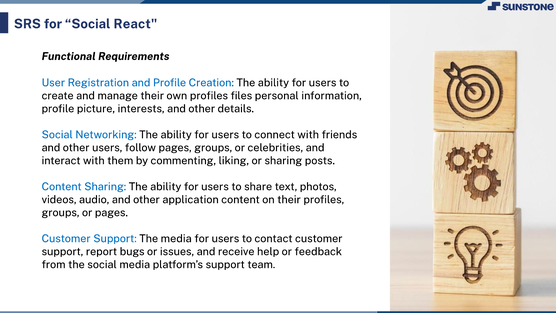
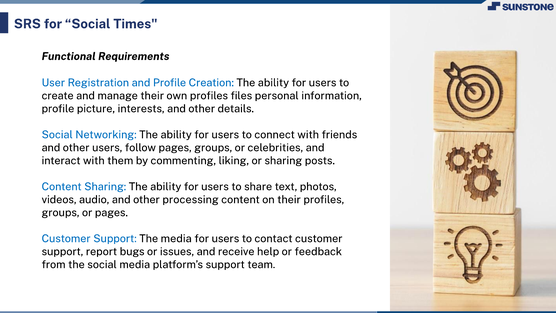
React: React -> Times (135, 24)
application: application -> processing (191, 199)
